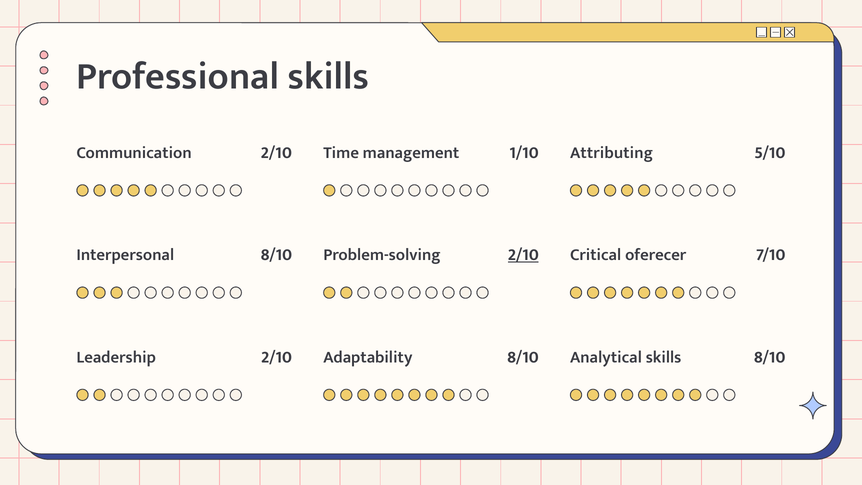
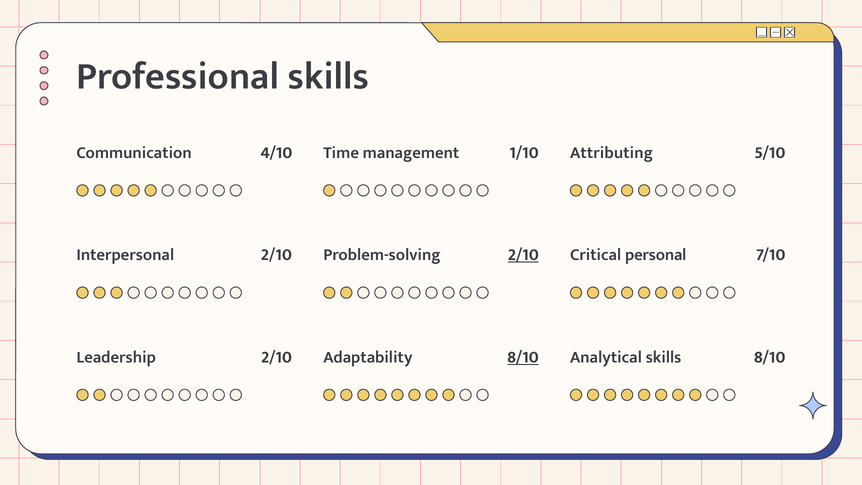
2/10: 2/10 -> 4/10 (276, 153)
8/10: 8/10 -> 2/10 (276, 255)
oferecer: oferecer -> personal (656, 255)
8/10 underline: none -> present (523, 357)
